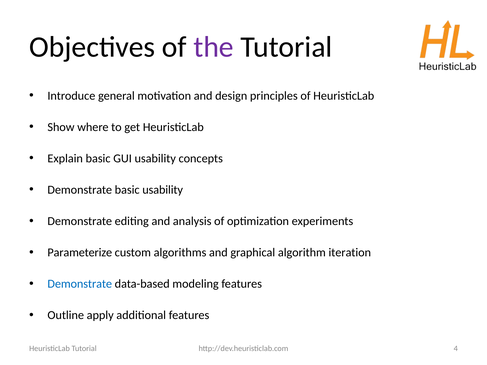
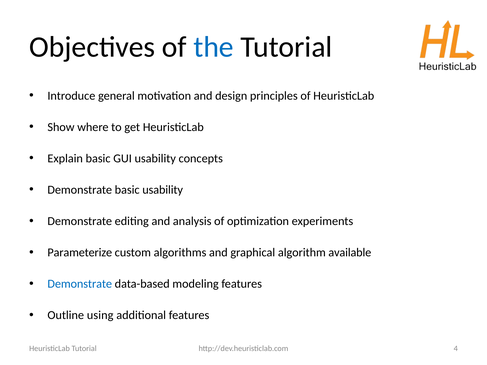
the colour: purple -> blue (214, 47)
iteration: iteration -> available (350, 253)
apply: apply -> using (100, 316)
